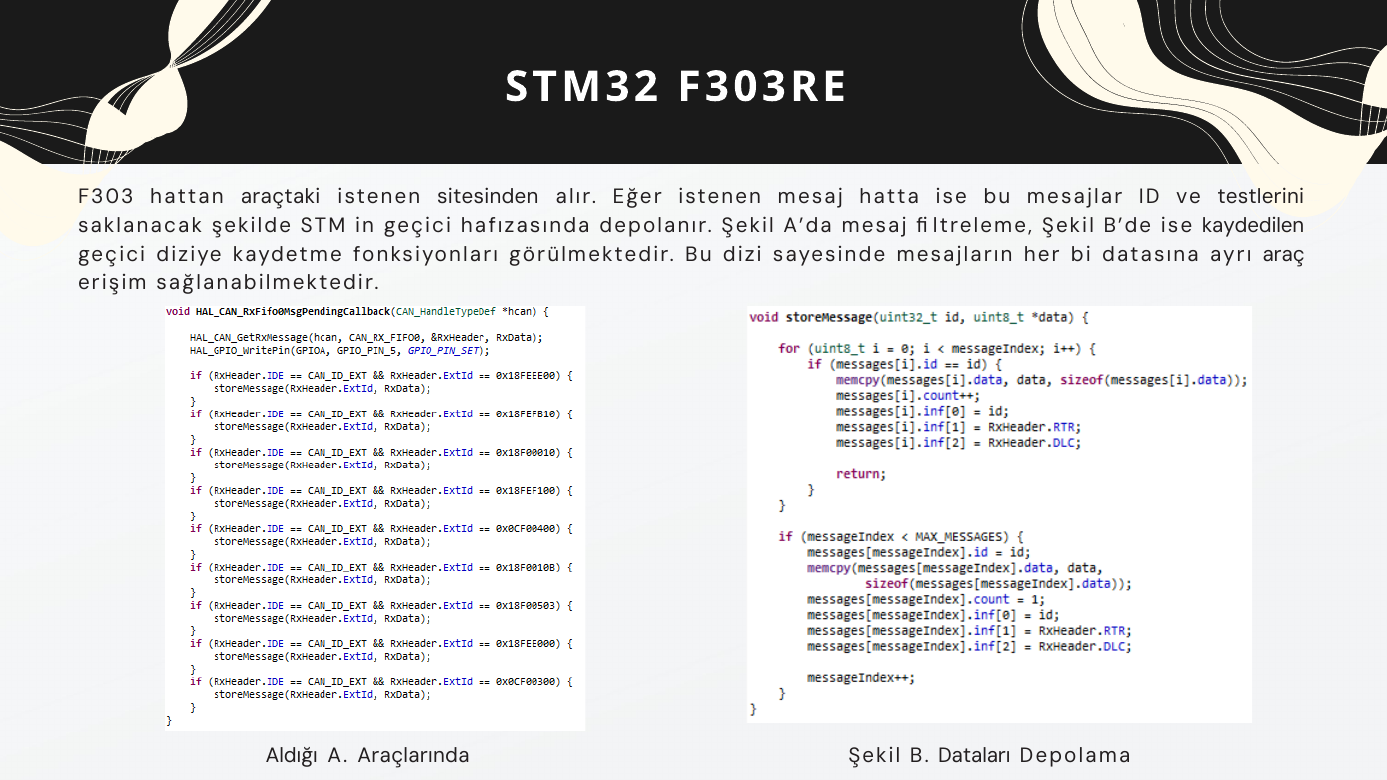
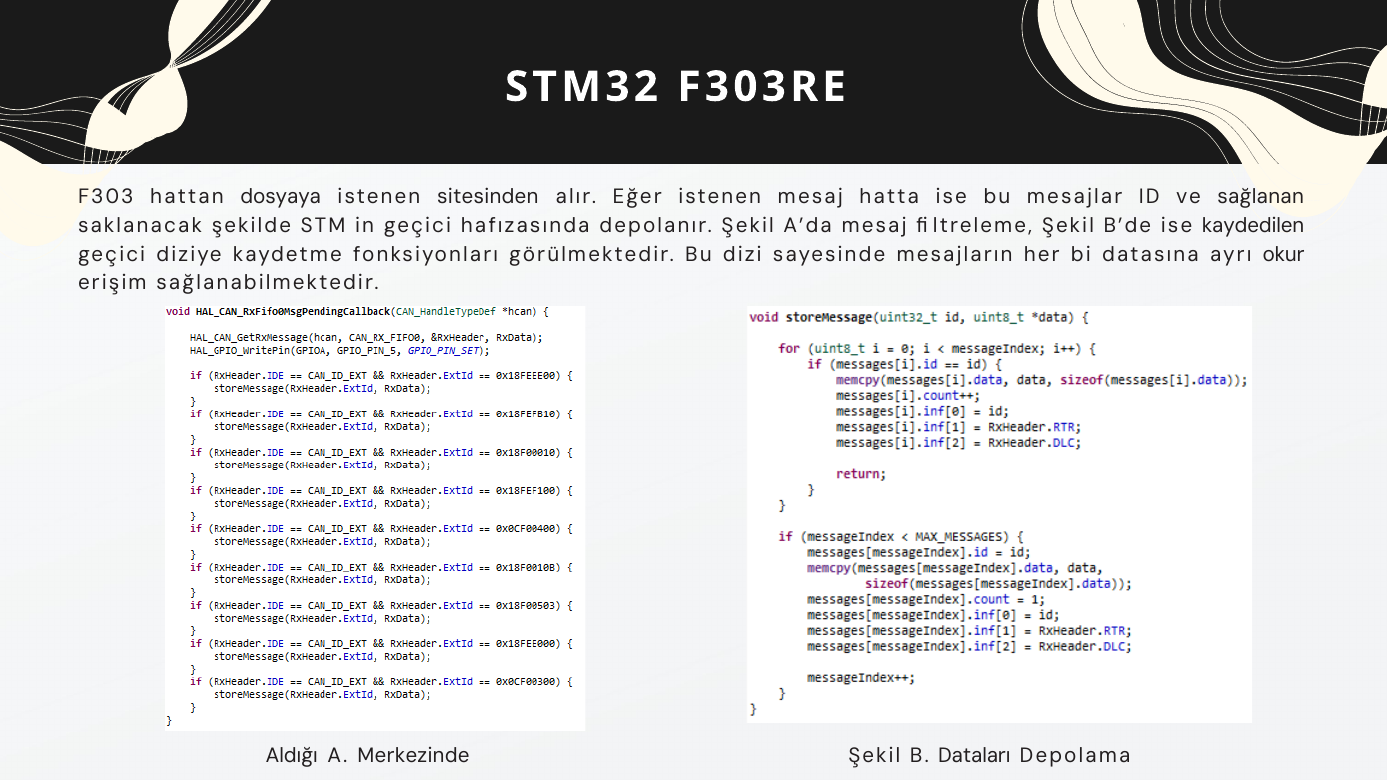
araçtaki: araçtaki -> dosyaya (281, 197)
testlerini: testlerini -> sağlanan (1261, 197)
araç: araç -> okur (1284, 254)
Araçlarında: Araçlarında -> Merkezinde (414, 756)
